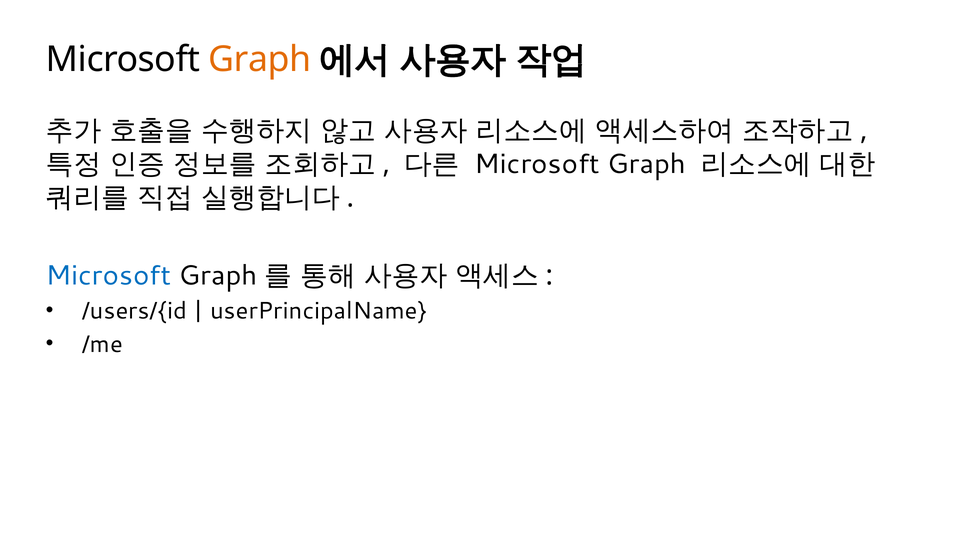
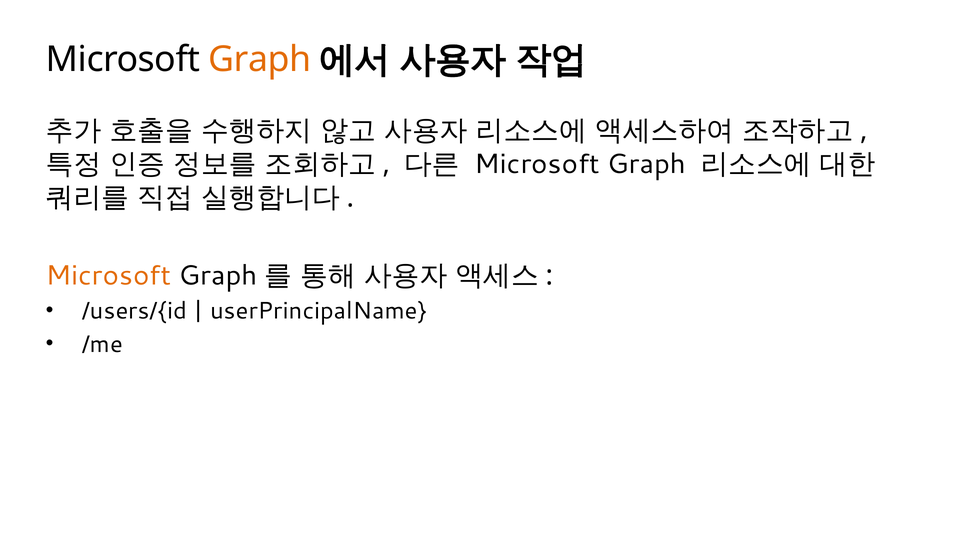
Microsoft colour: blue -> orange (108, 275)
